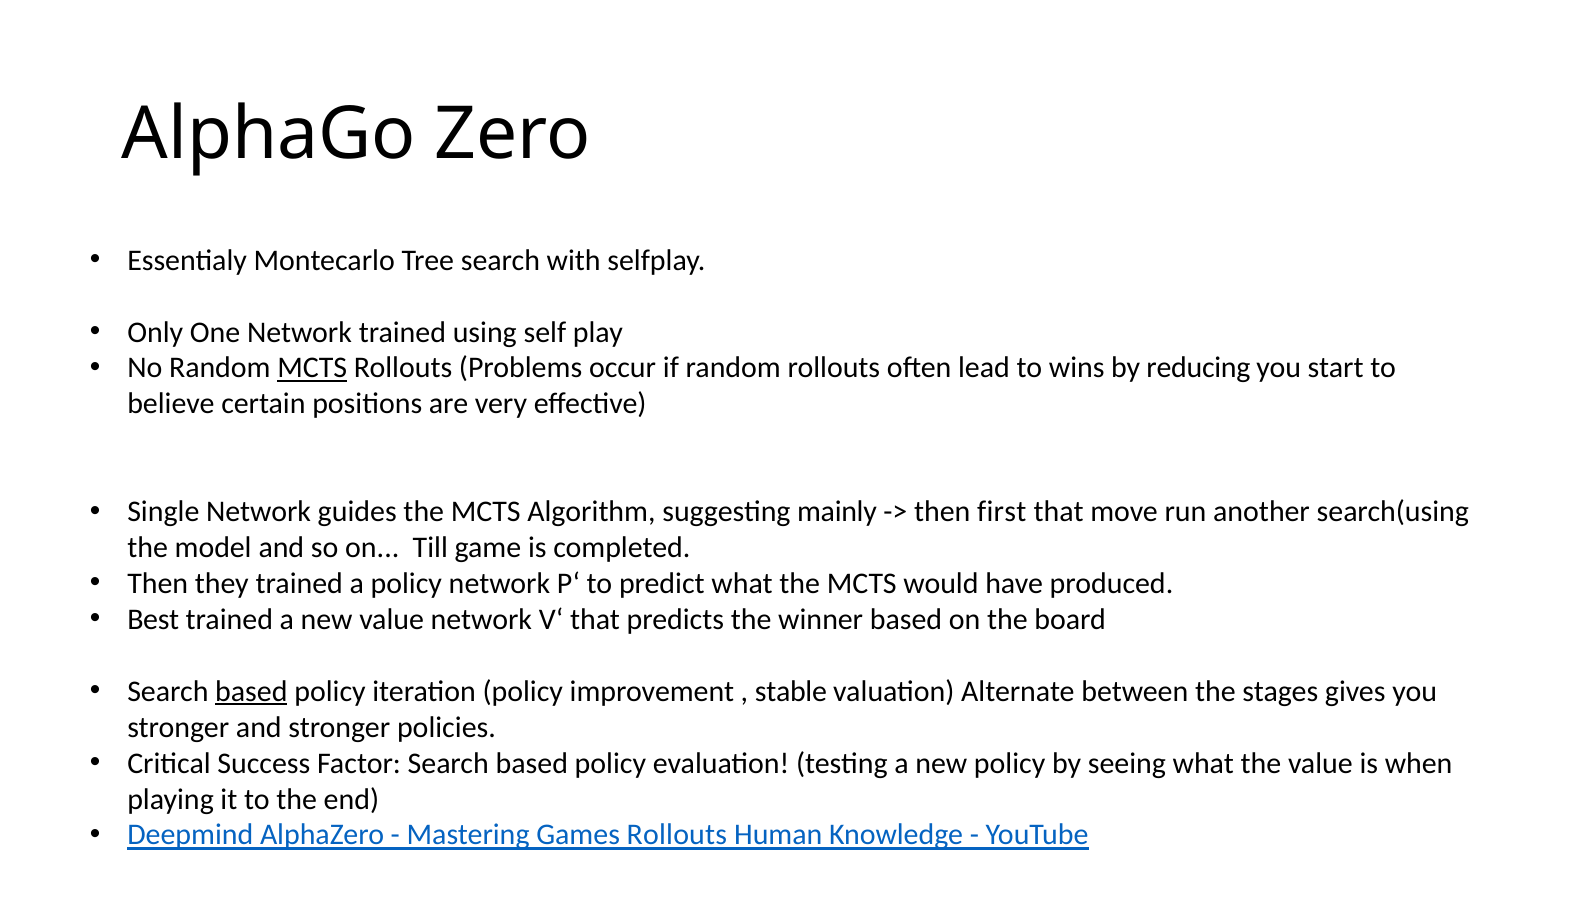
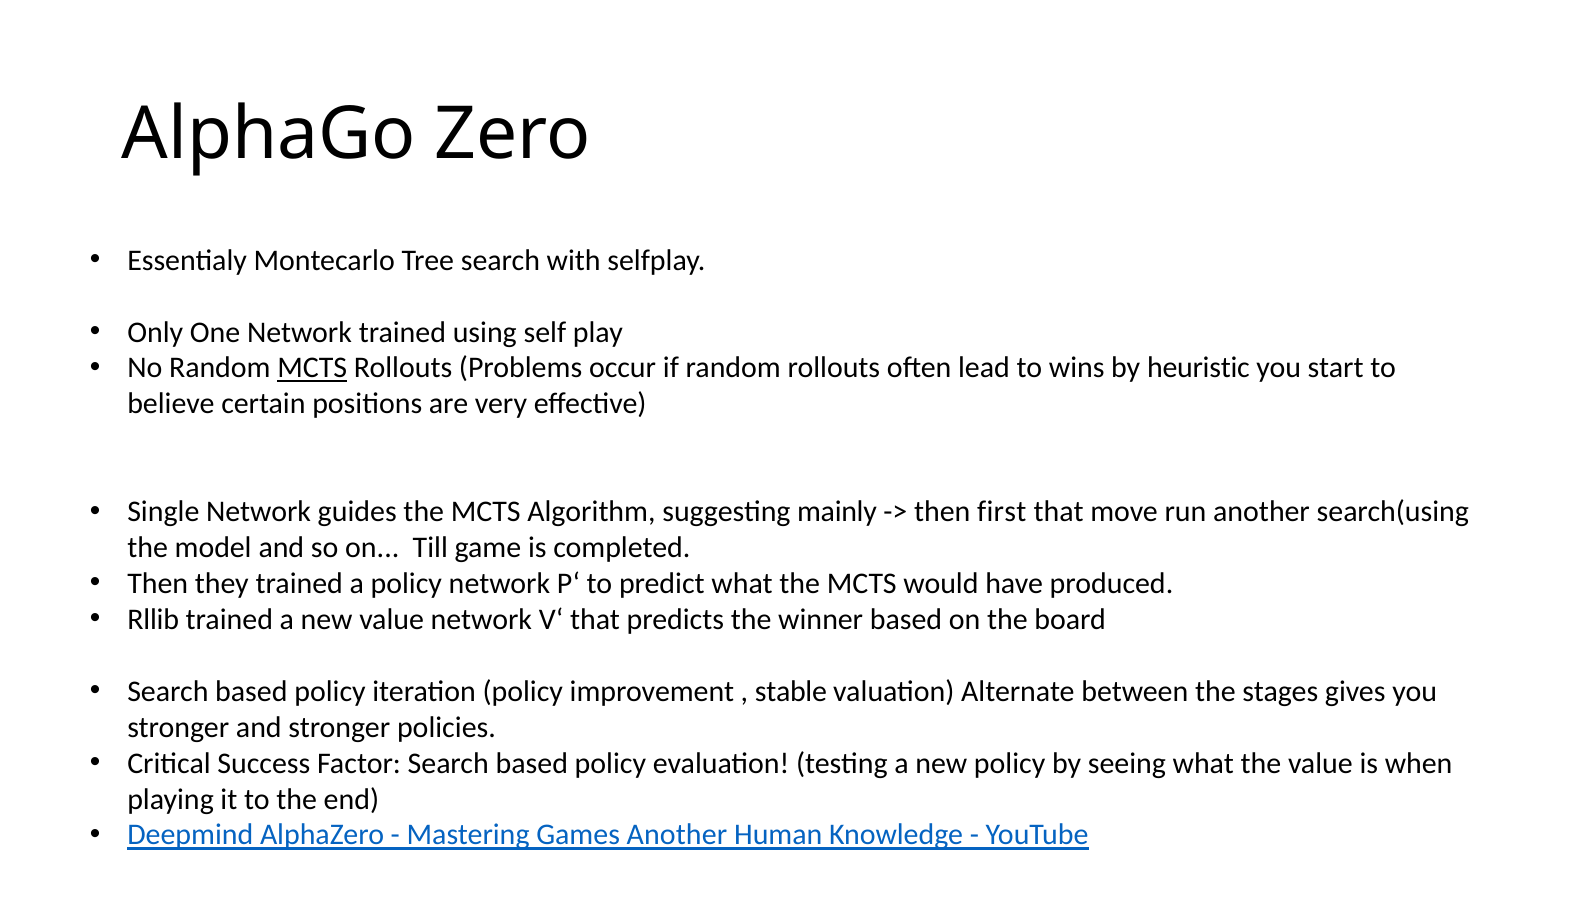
reducing: reducing -> heuristic (1198, 368)
Best: Best -> Rllib (153, 619)
based underline: present -> none (251, 691)
Games Rollouts: Rollouts -> Another (677, 835)
